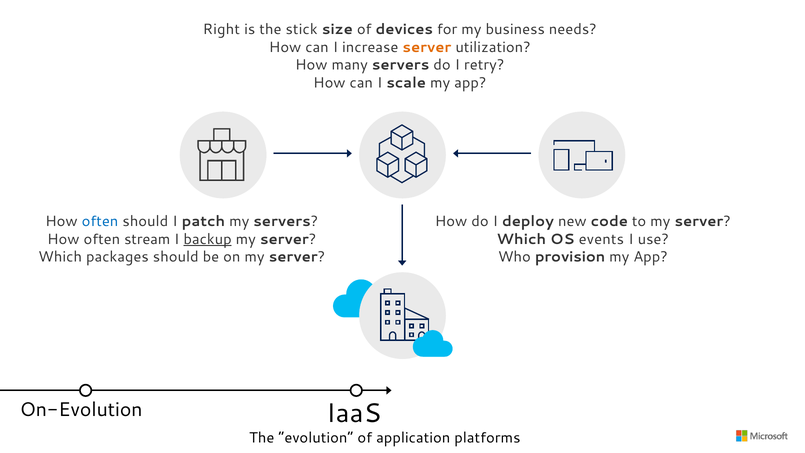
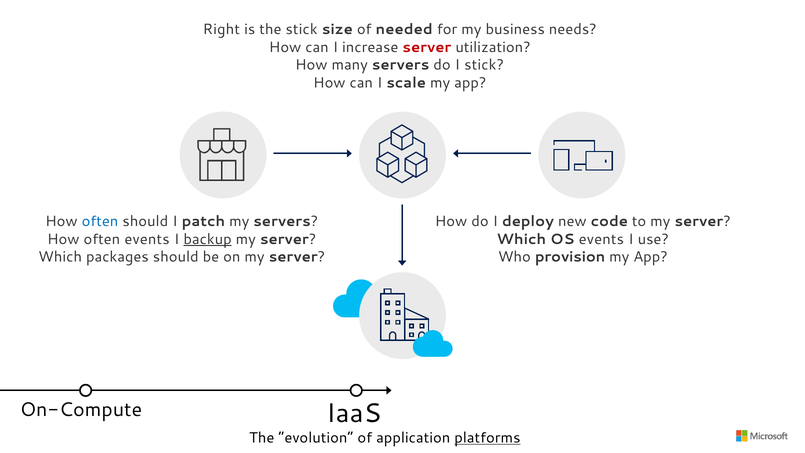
devices: devices -> needed (404, 29)
server colour: orange -> red (427, 47)
I retry: retry -> stick (484, 65)
often stream: stream -> events (147, 239)
On-Evolution: On-Evolution -> On-Compute (81, 409)
platforms underline: none -> present (487, 438)
